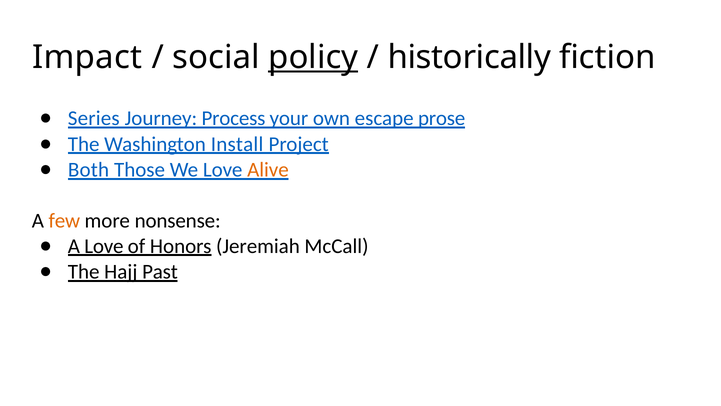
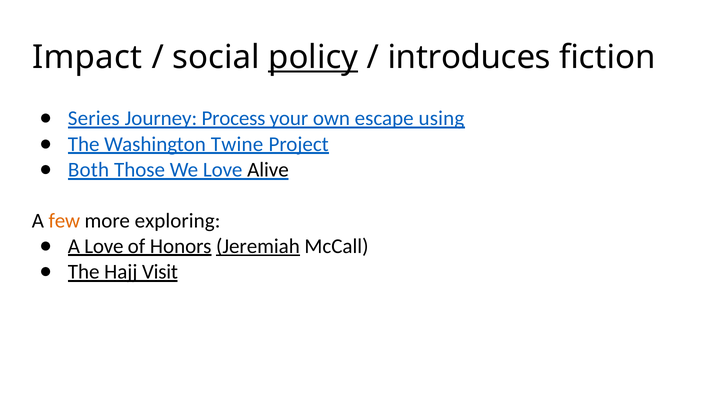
historically: historically -> introduces (469, 57)
prose: prose -> using (441, 118)
Install: Install -> Twine (237, 144)
Alive colour: orange -> black (268, 170)
nonsense: nonsense -> exploring (178, 221)
Jeremiah underline: none -> present (258, 246)
Past: Past -> Visit (160, 272)
